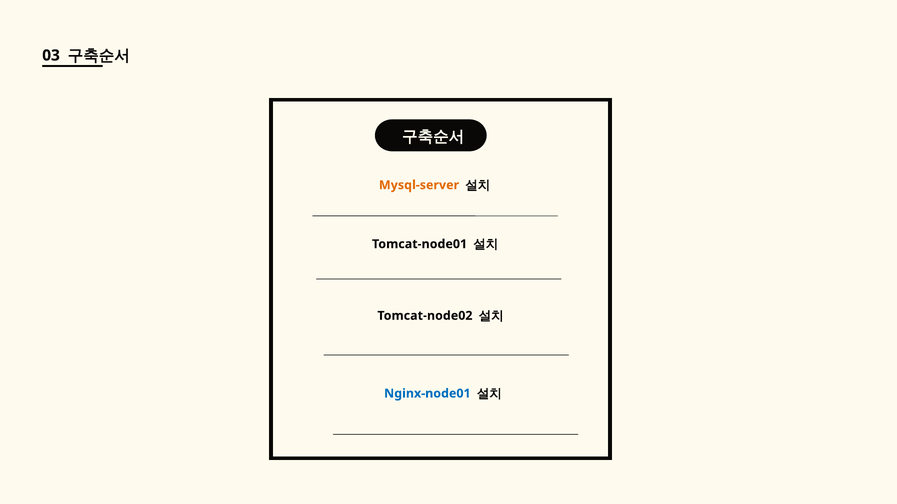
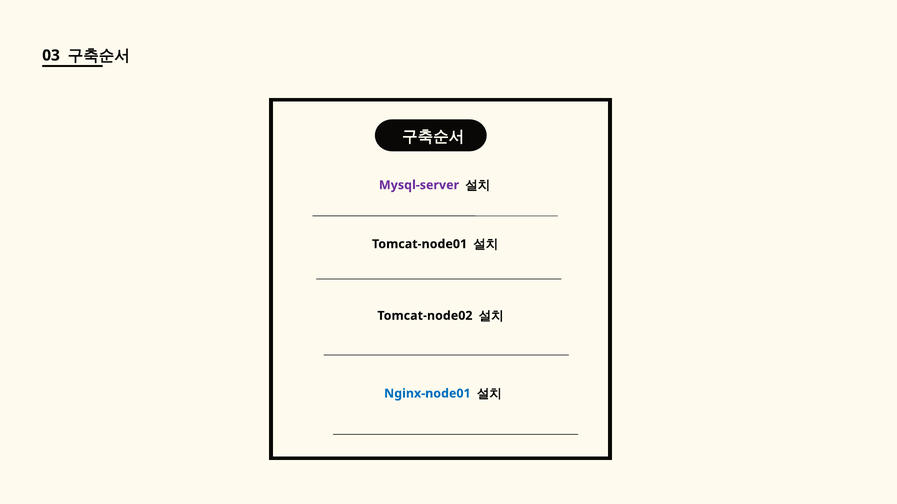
Mysql-server colour: orange -> purple (419, 185)
